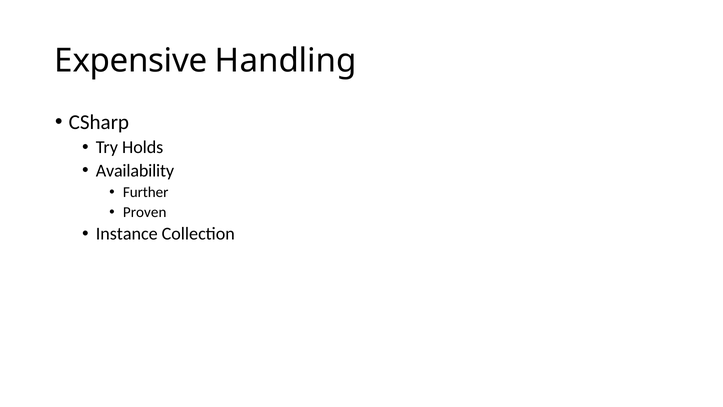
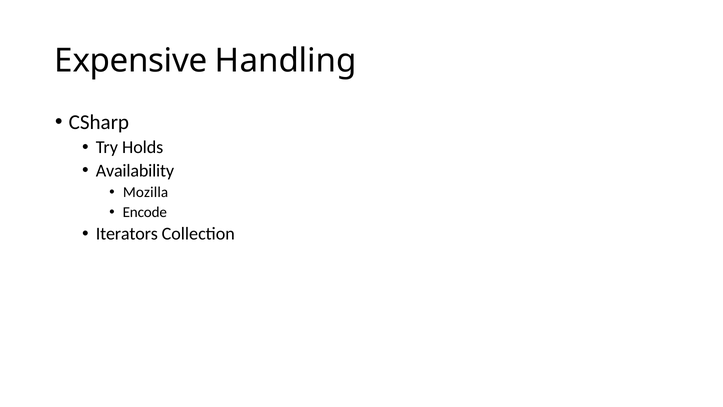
Further: Further -> Mozilla (146, 192)
Proven: Proven -> Encode (145, 212)
Instance: Instance -> Iterators (127, 234)
